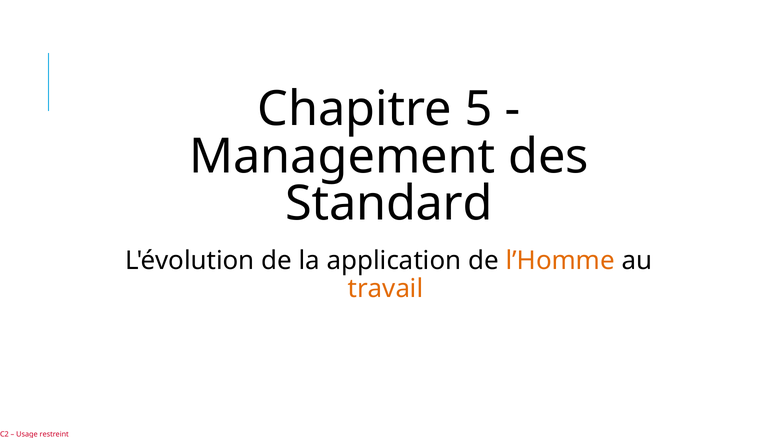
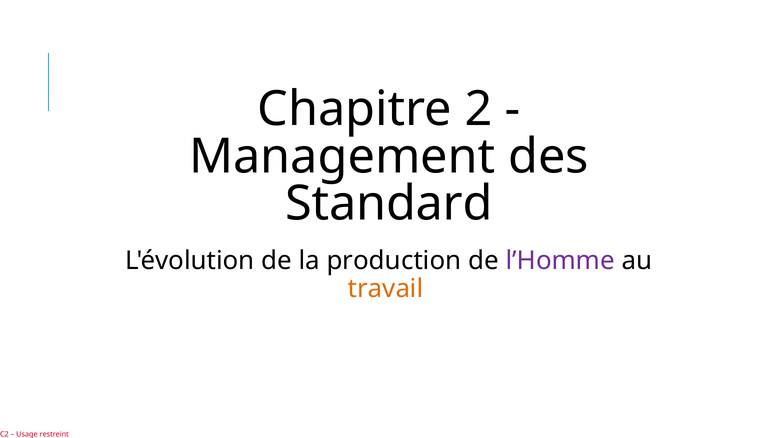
5: 5 -> 2 (478, 109)
application: application -> production (394, 261)
l’Homme colour: orange -> purple (560, 261)
